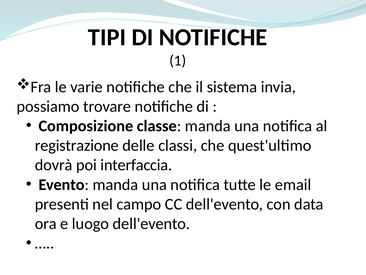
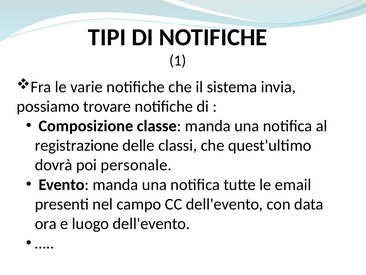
interfaccia: interfaccia -> personale (136, 165)
